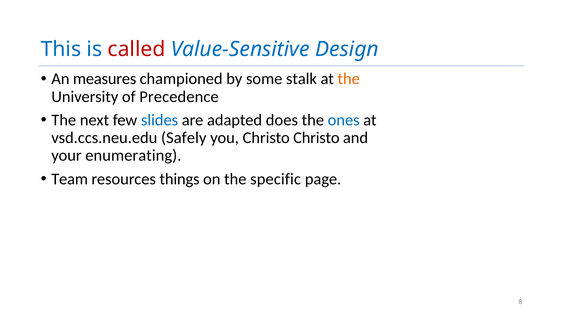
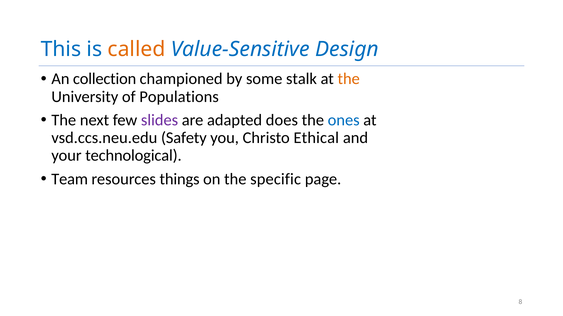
called colour: red -> orange (137, 49)
measures: measures -> collection (105, 79)
Precedence: Precedence -> Populations (179, 97)
slides colour: blue -> purple (160, 120)
Safely: Safely -> Safety (184, 138)
Christo Christo: Christo -> Ethical (316, 138)
enumerating: enumerating -> technological (133, 156)
